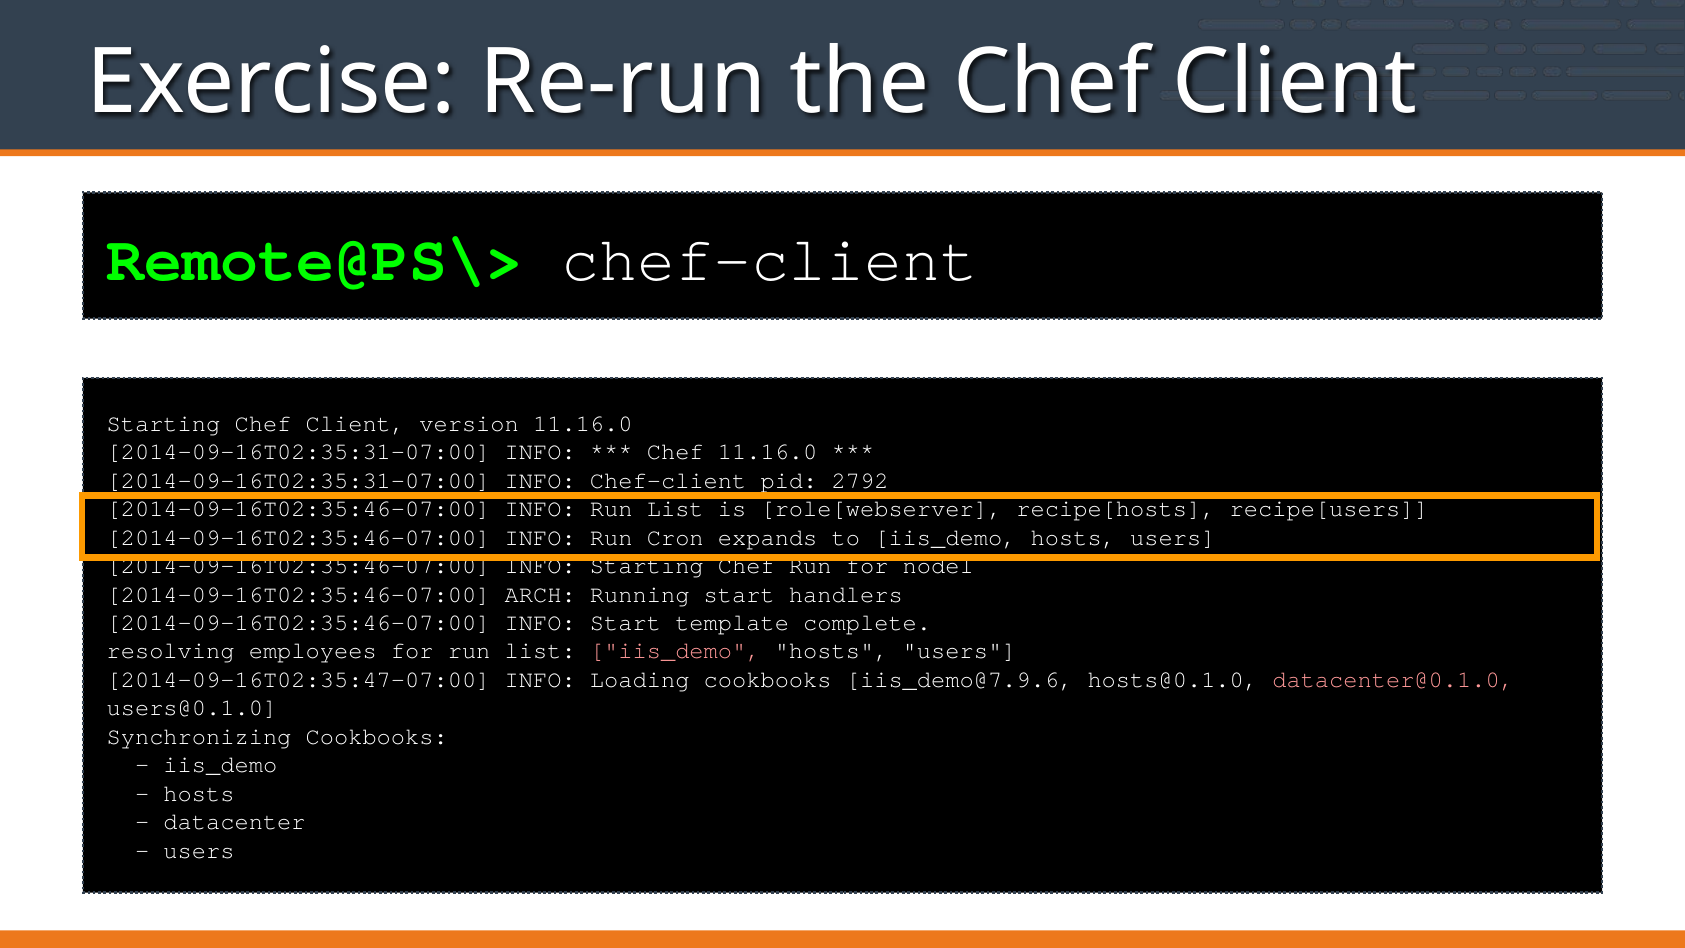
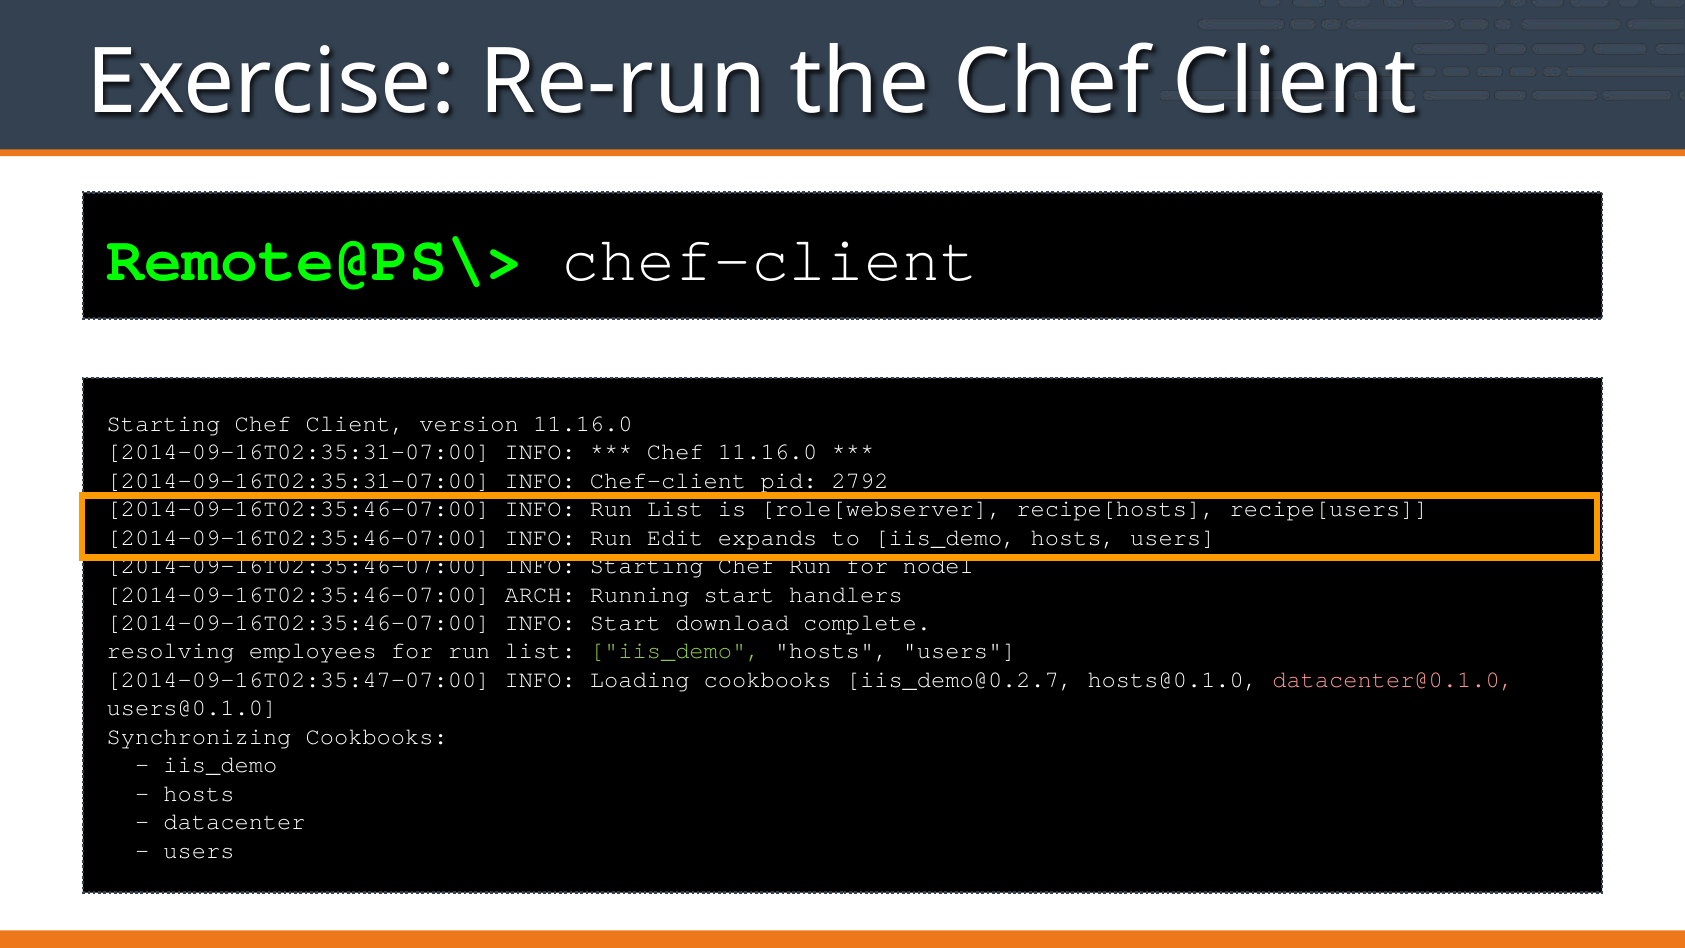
Cron: Cron -> Edit (675, 537)
template: template -> download (732, 623)
iis_demo colour: pink -> light green (675, 651)
iis_demo@7.9.6: iis_demo@7.9.6 -> iis_demo@0.2.7 (960, 679)
